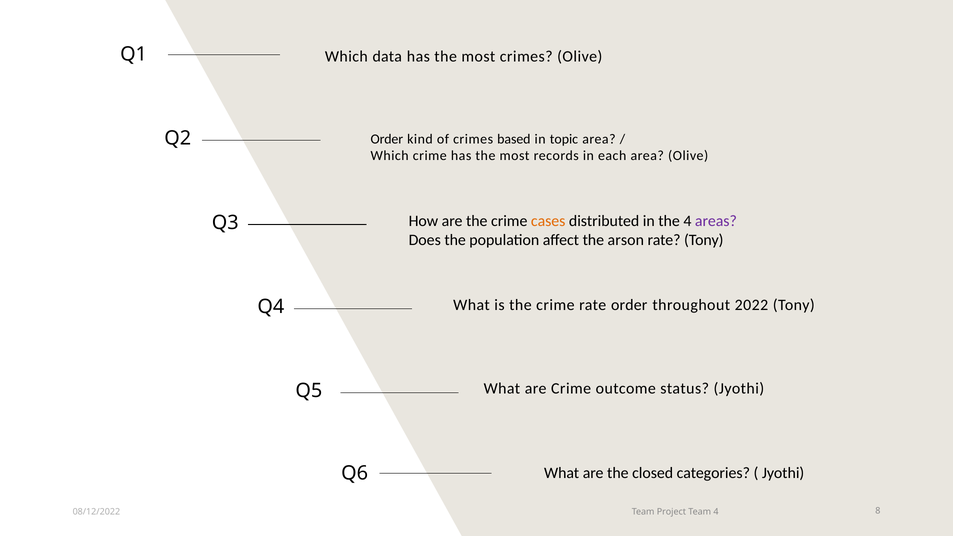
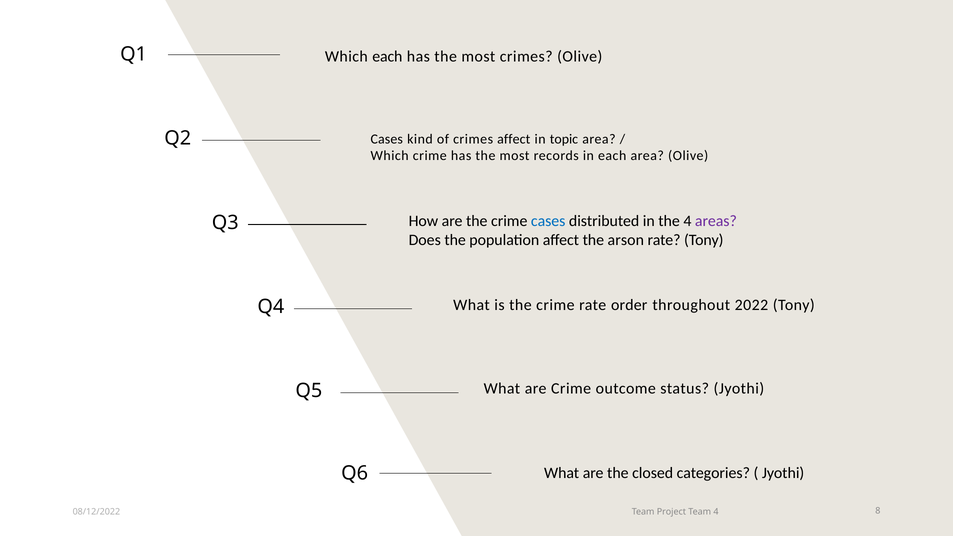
Which data: data -> each (387, 57)
Order: Order -> Cases (387, 139)
crimes based: based -> affect (514, 139)
cases colour: orange -> blue (548, 221)
